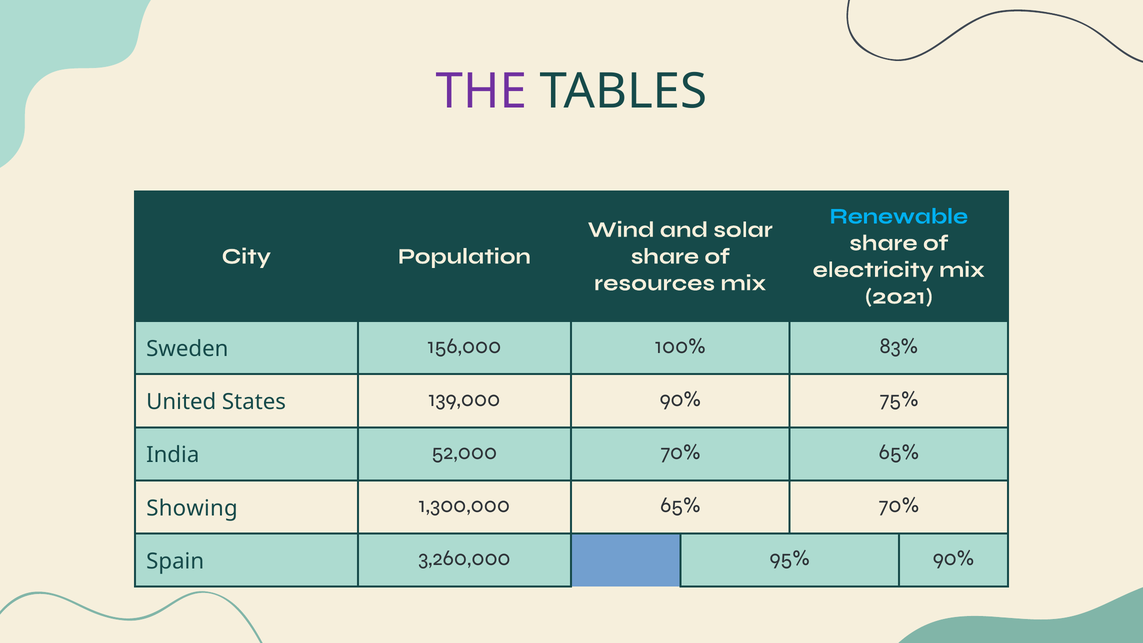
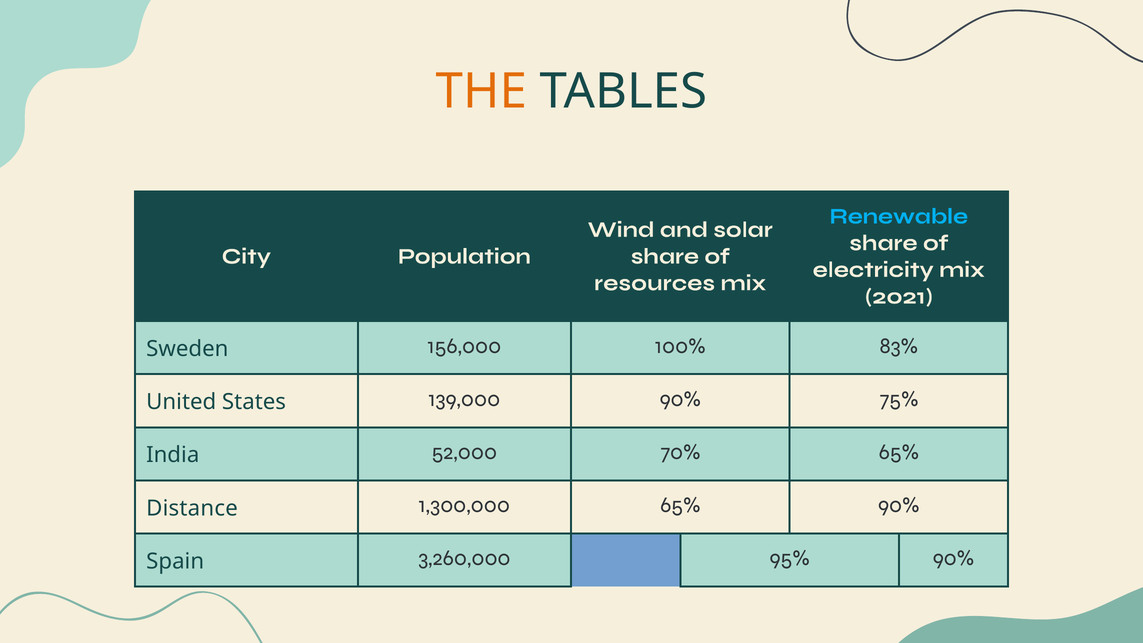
THE colour: purple -> orange (482, 92)
Showing: Showing -> Distance (192, 508)
65% 70%: 70% -> 90% (899, 505)
